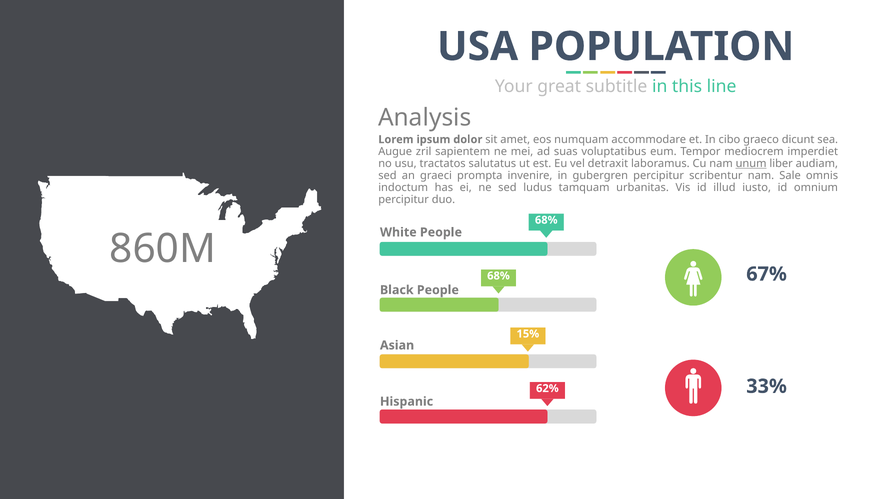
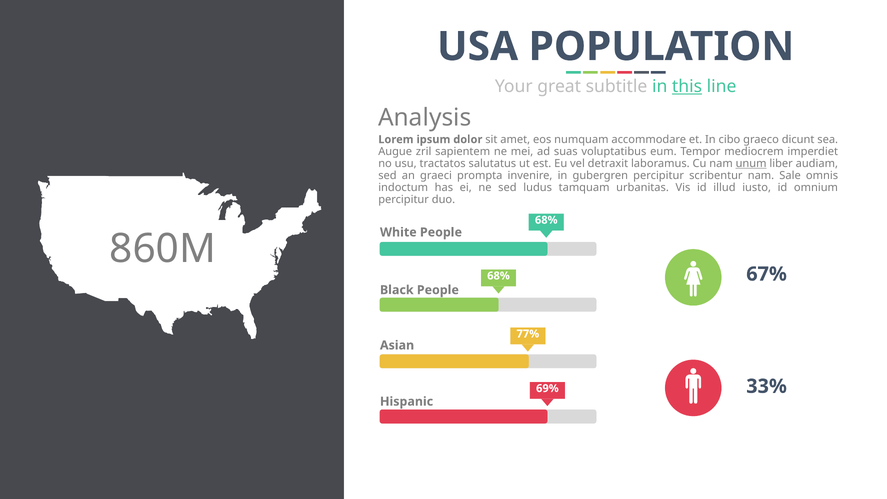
this underline: none -> present (687, 87)
15%: 15% -> 77% (528, 334)
62%: 62% -> 69% (547, 388)
